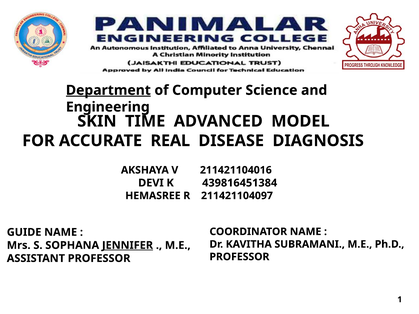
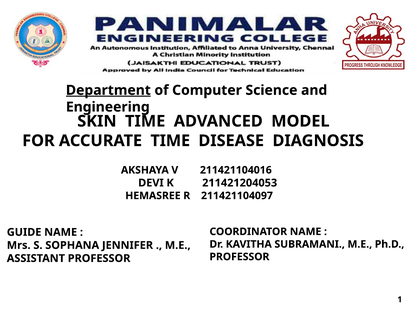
ACCURATE REAL: REAL -> TIME (170, 141)
439816451384: 439816451384 -> 211421204053 (240, 183)
JENNIFER underline: present -> none (128, 245)
